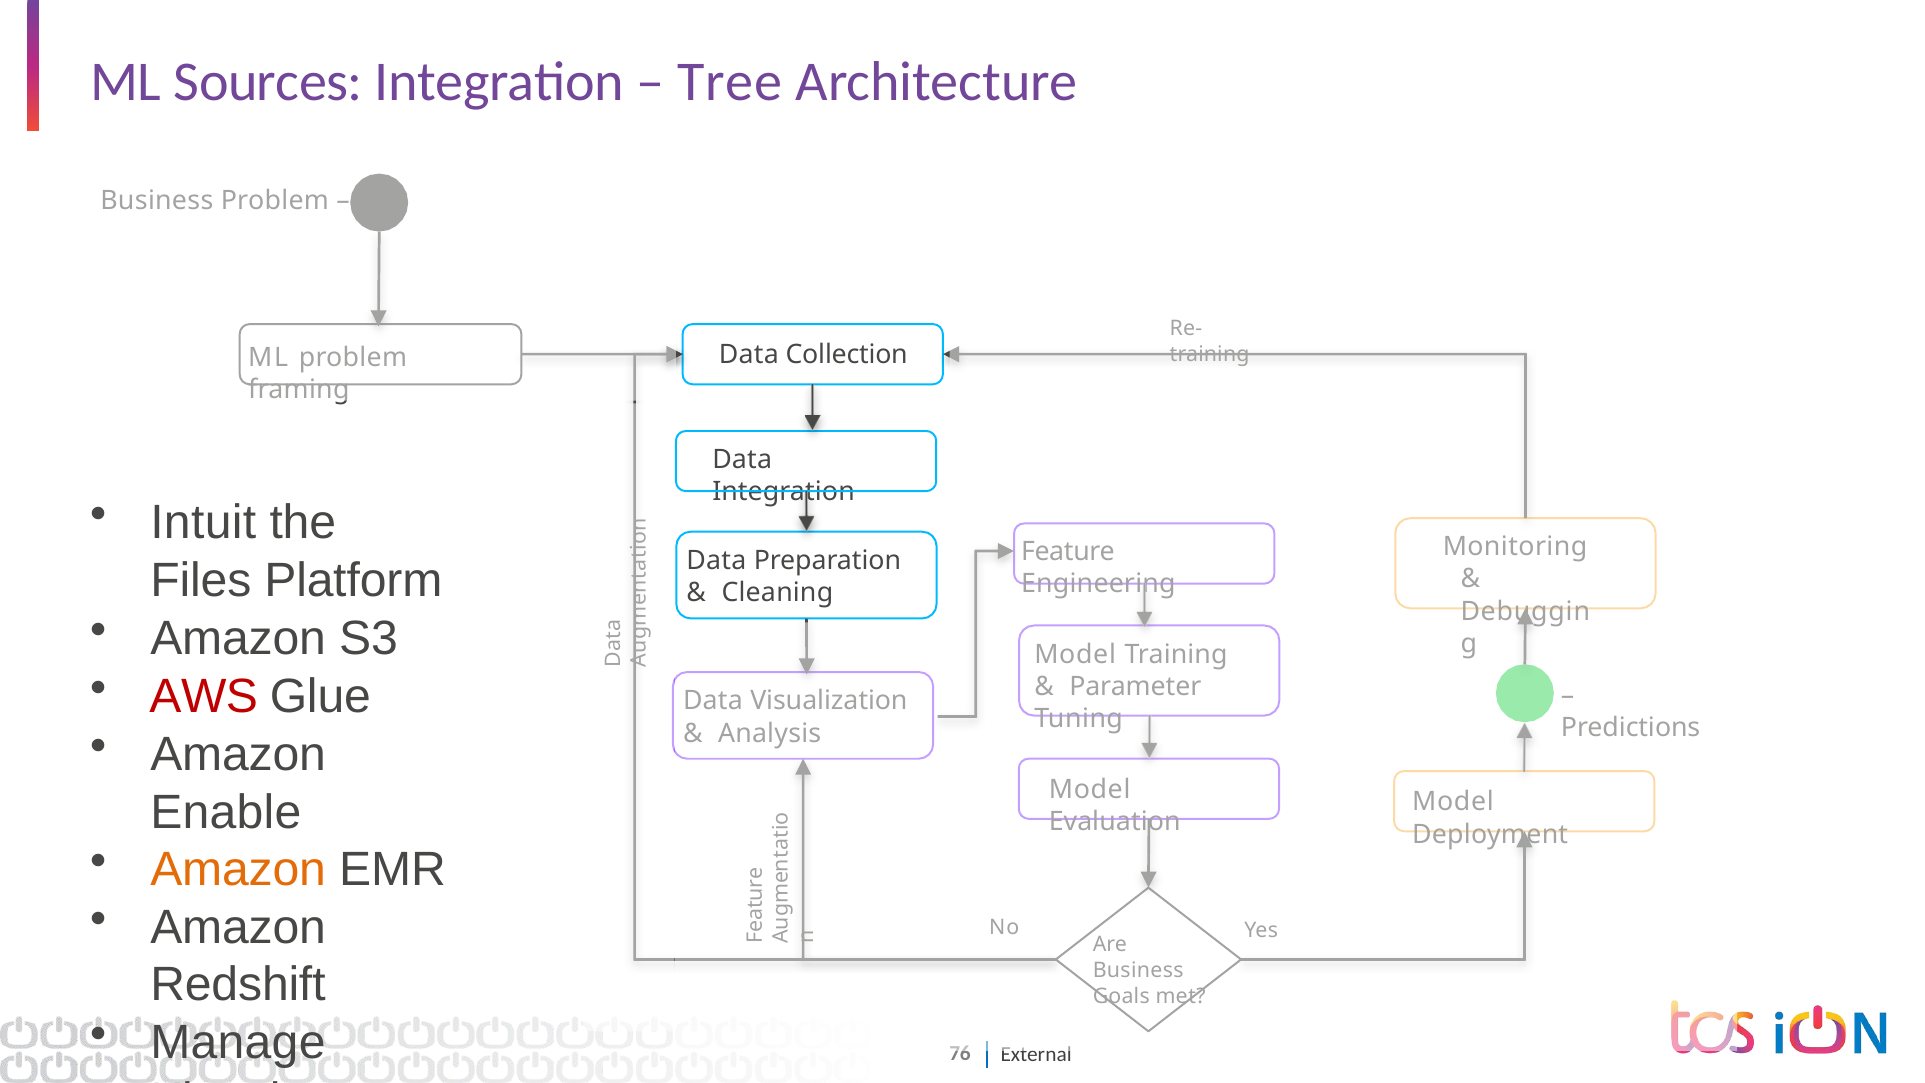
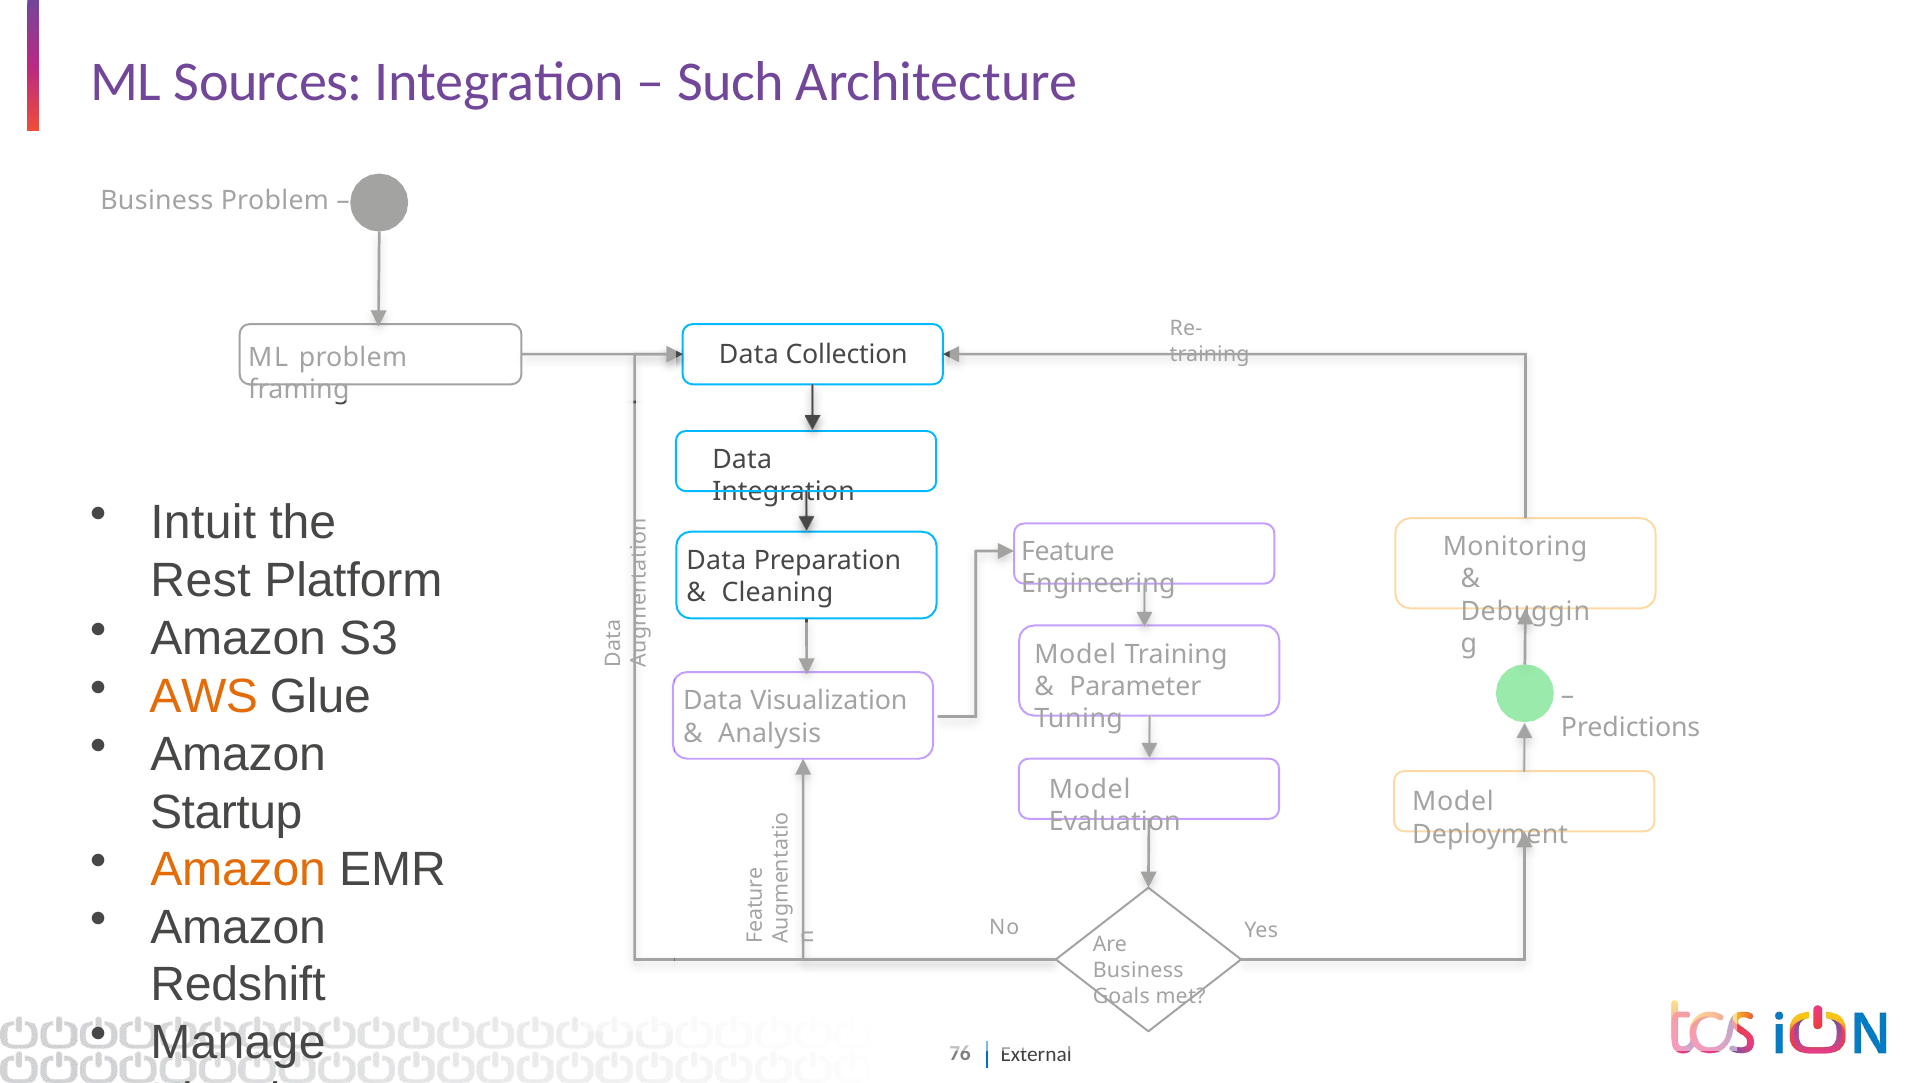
Tree: Tree -> Such (731, 82)
Files: Files -> Rest (201, 581)
AWS colour: red -> orange (204, 697)
Enable: Enable -> Startup (226, 812)
